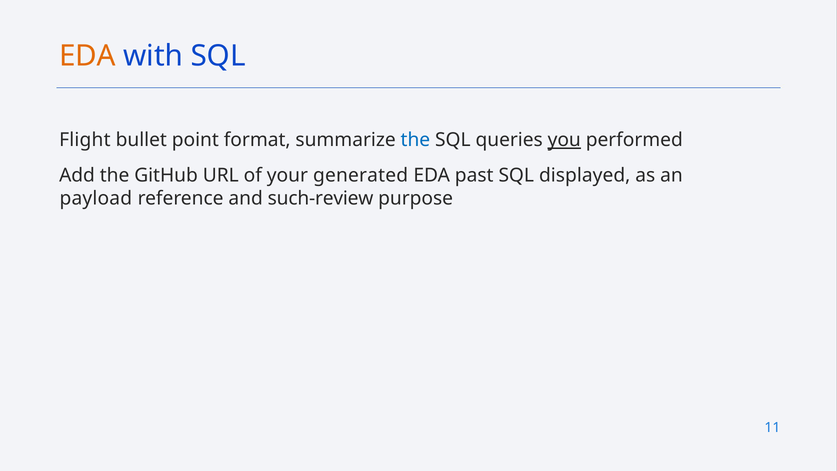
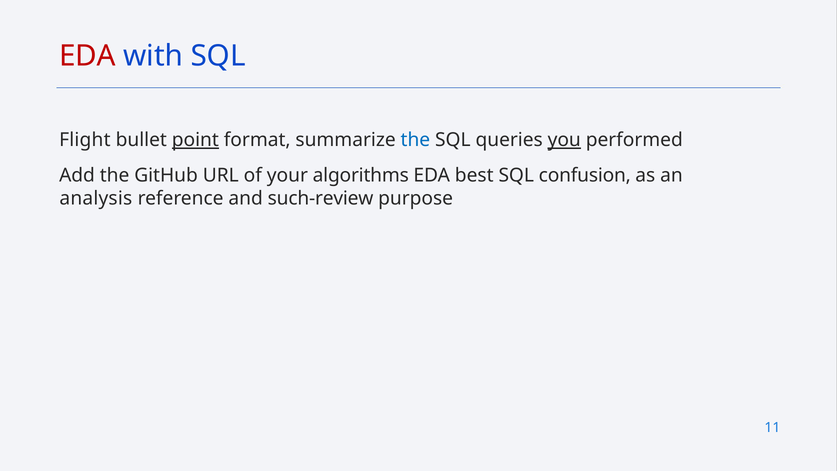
EDA colour: orange -> red (87, 56)
point underline: none -> present (195, 140)
generated: generated -> algorithms (361, 175)
past: past -> best (474, 175)
displayed: displayed -> confusion (585, 175)
payload: payload -> analysis (96, 198)
